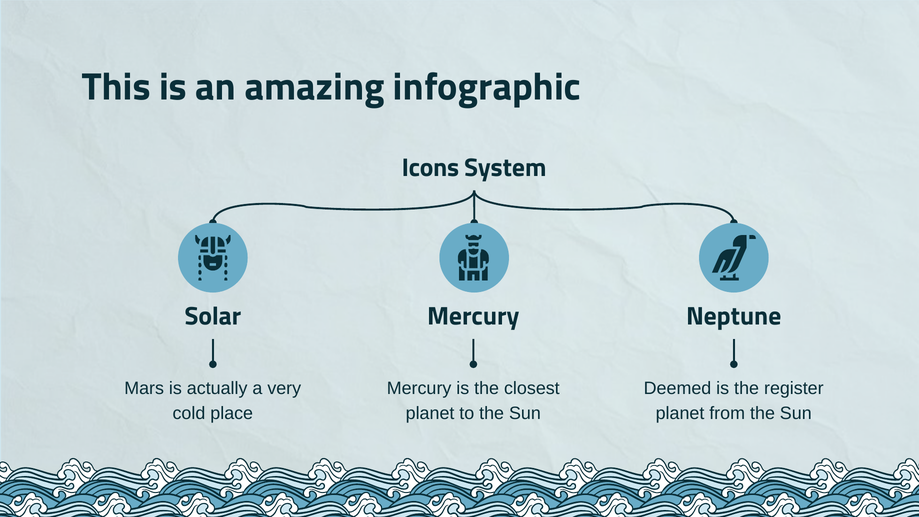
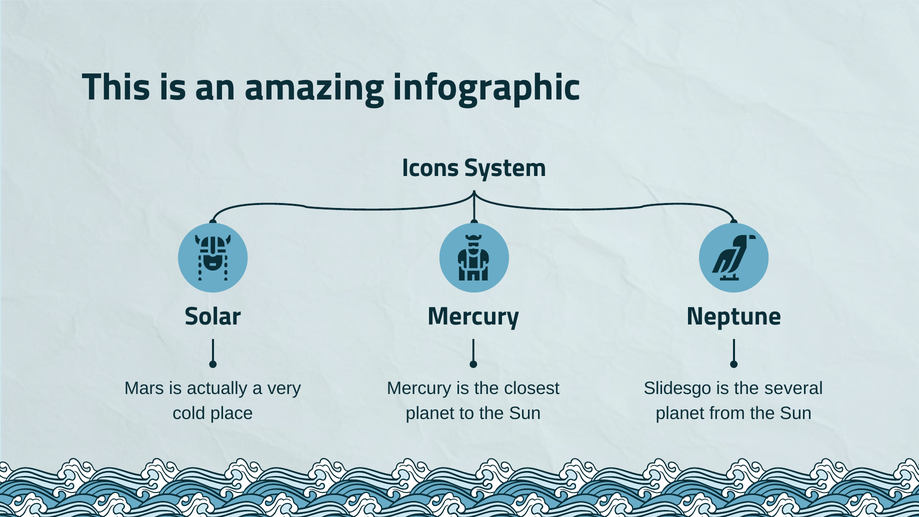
Deemed: Deemed -> Slidesgo (678, 389)
register: register -> several (794, 389)
